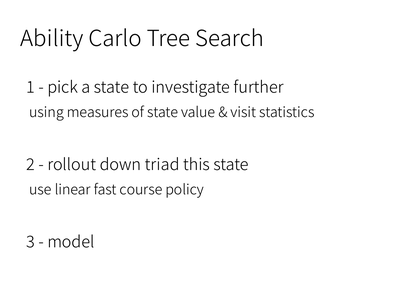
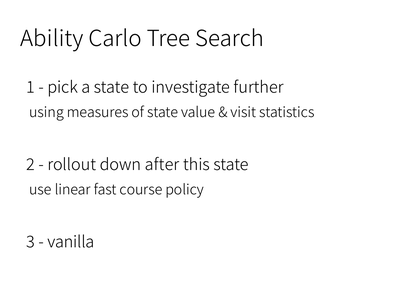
triad: triad -> after (162, 165)
model: model -> vanilla (71, 242)
